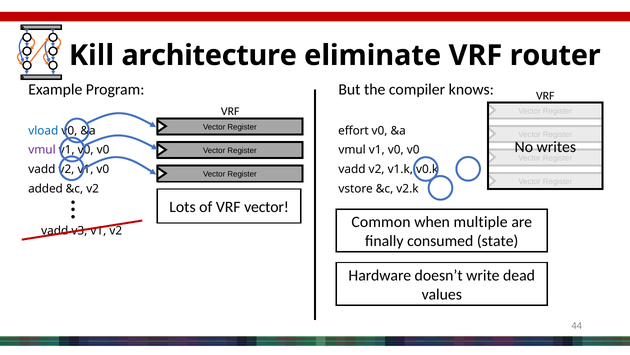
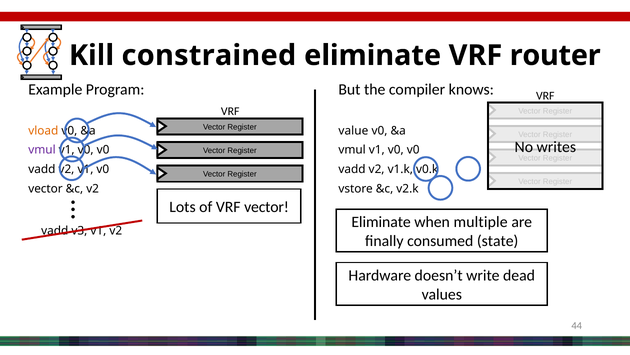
architecture: architecture -> constrained (209, 55)
vload colour: blue -> orange (43, 130)
effort: effort -> value (353, 130)
added: added -> vector (45, 188)
Common: Common -> Eliminate (381, 222)
